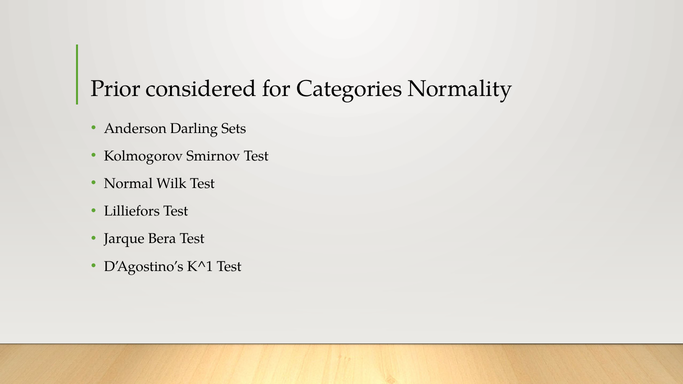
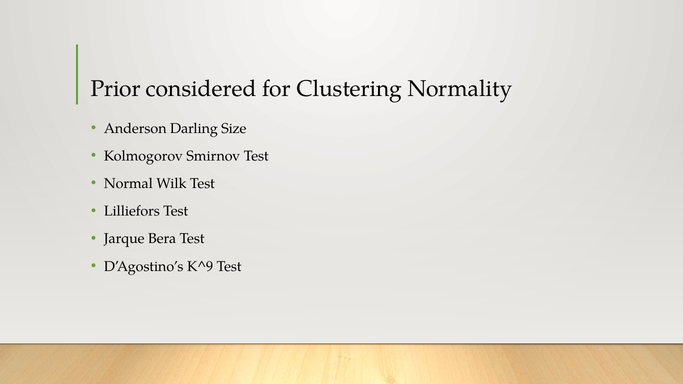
Categories: Categories -> Clustering (349, 89)
Sets: Sets -> Size (234, 128)
K^1: K^1 -> K^9 (200, 266)
